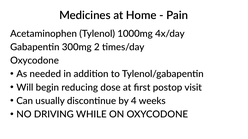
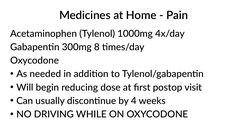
2: 2 -> 8 (97, 47)
